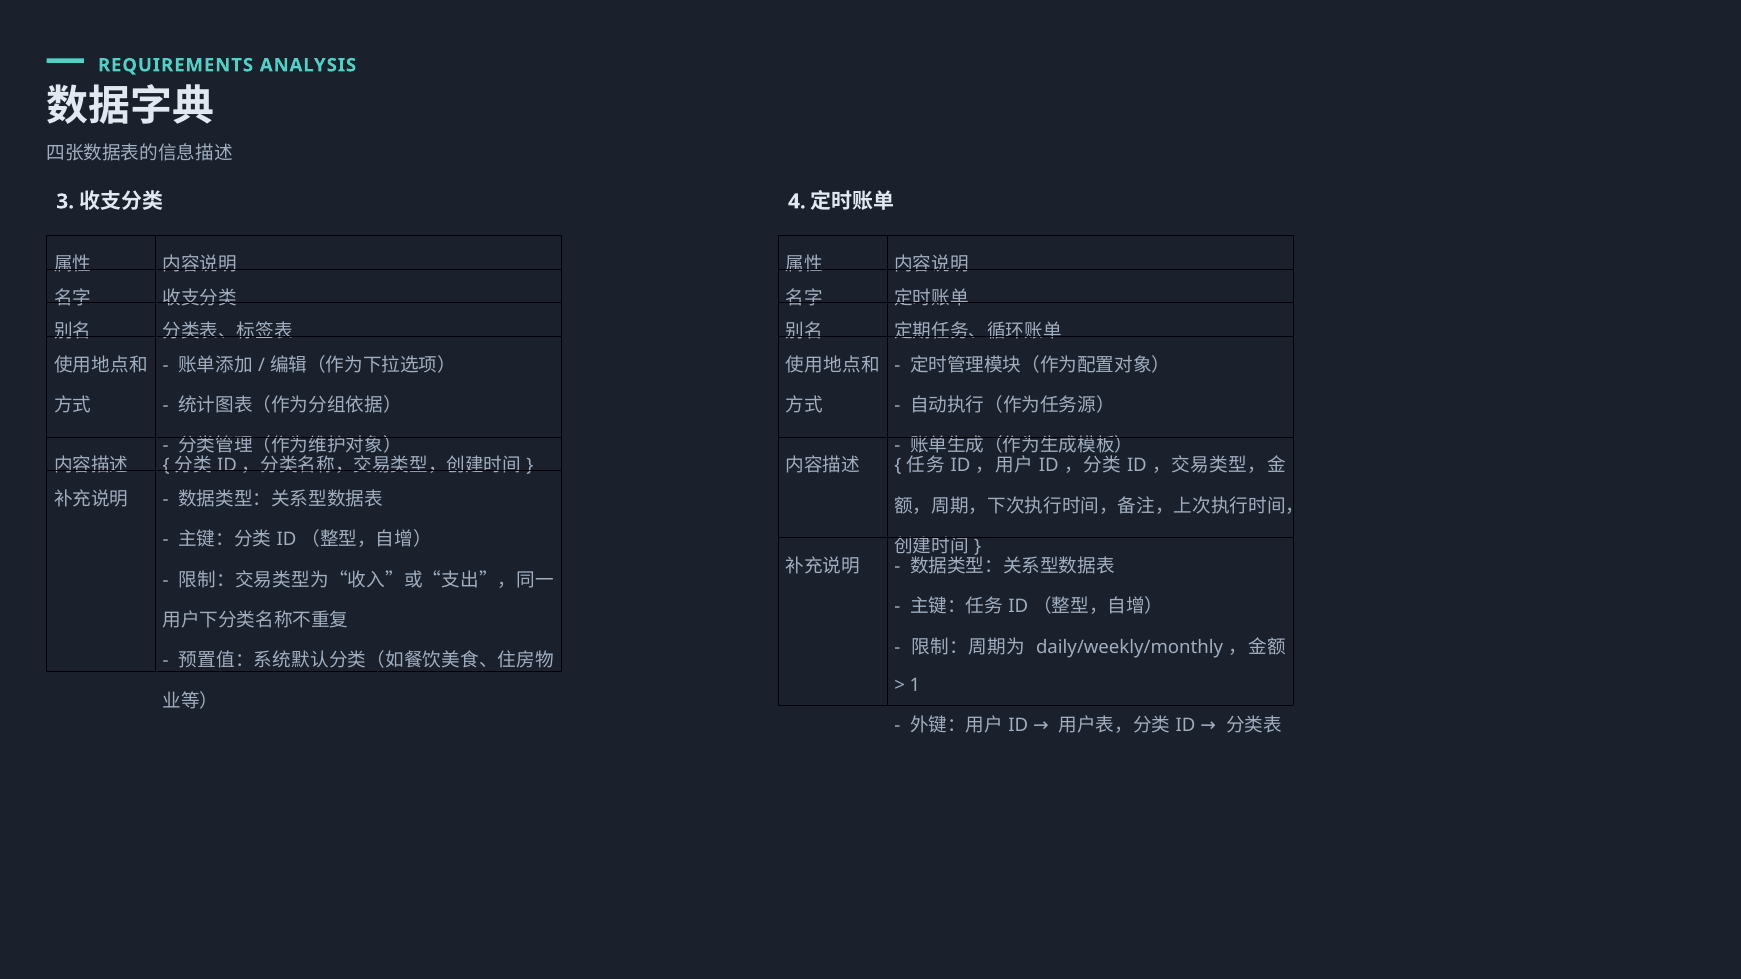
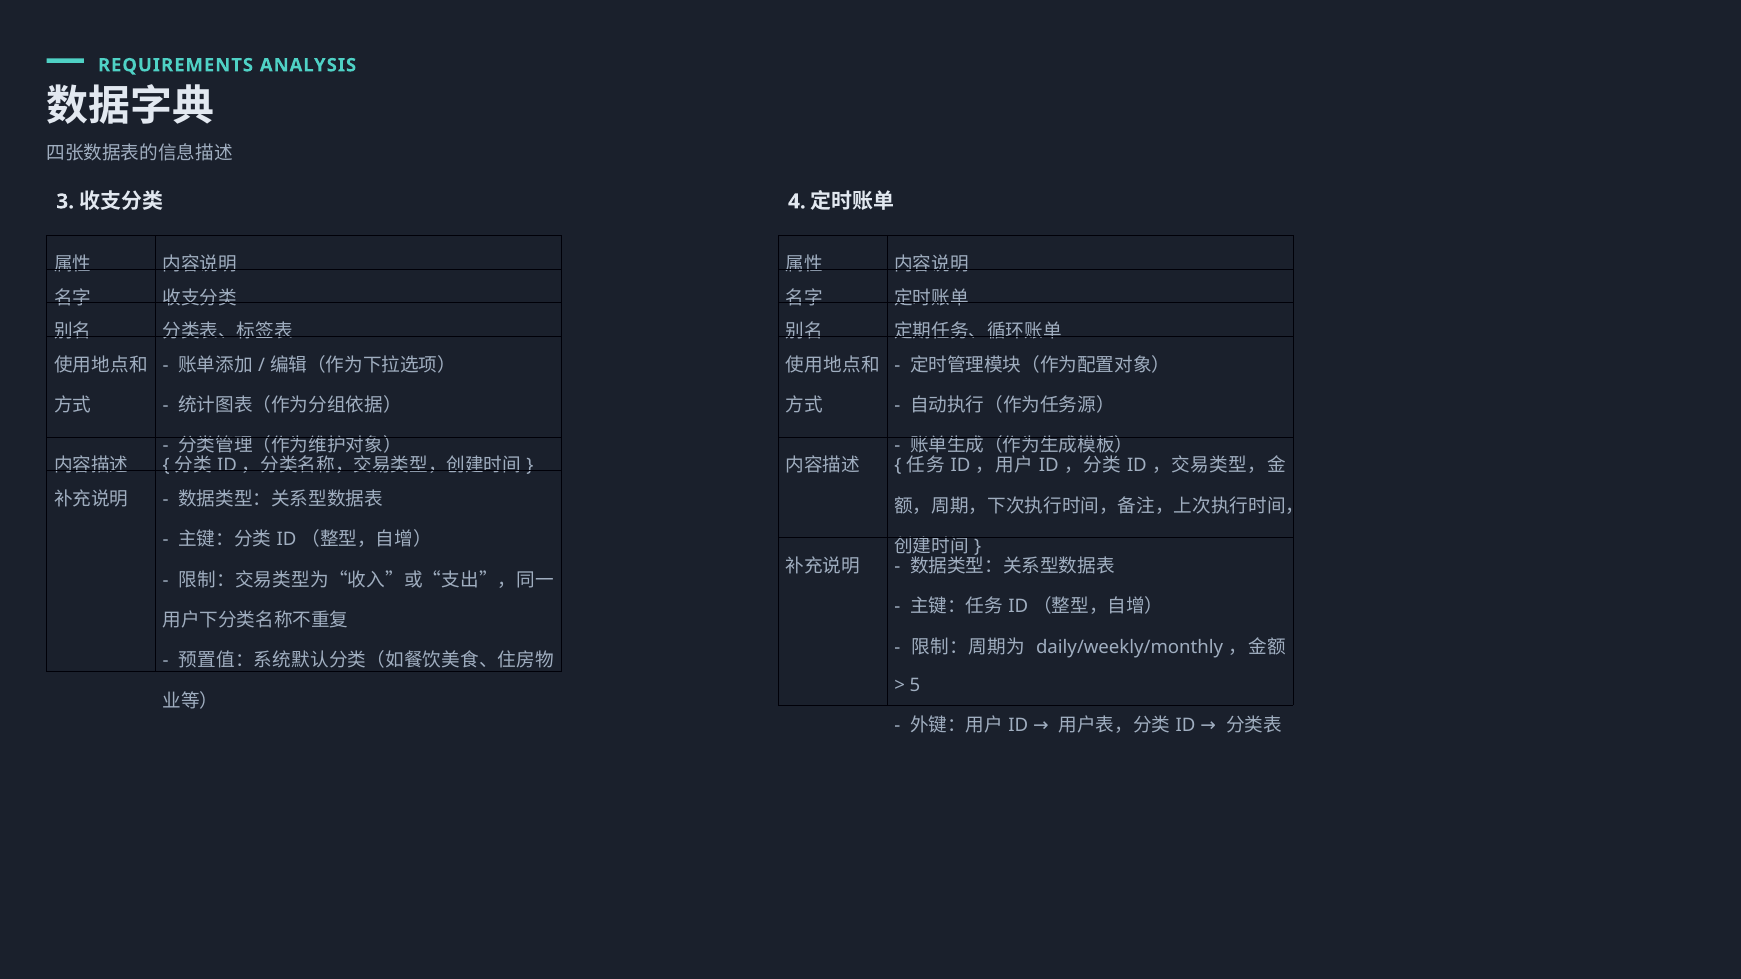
1: 1 -> 5 (915, 685)
